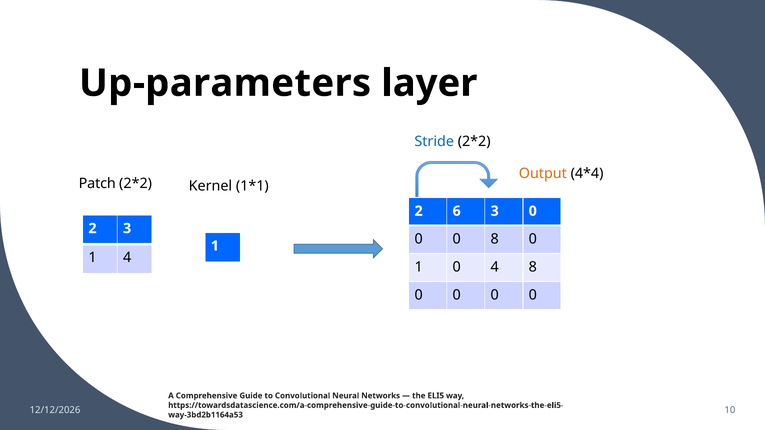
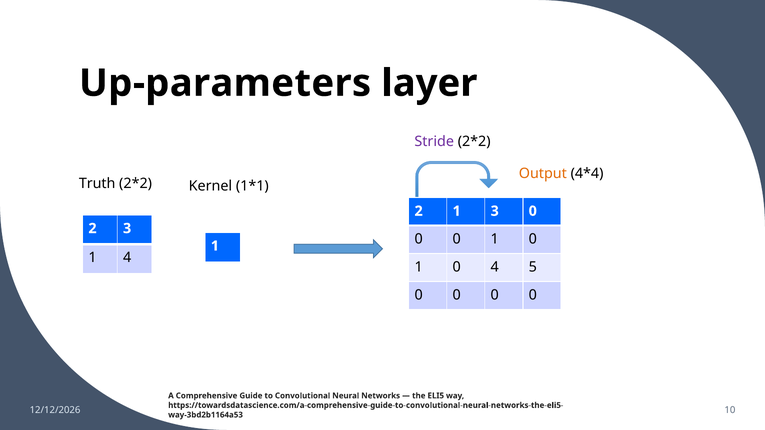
Stride colour: blue -> purple (434, 142)
Patch: Patch -> Truth (97, 184)
2 6: 6 -> 1 (457, 211)
0 0 8: 8 -> 1 (495, 239)
4 8: 8 -> 5 (533, 267)
